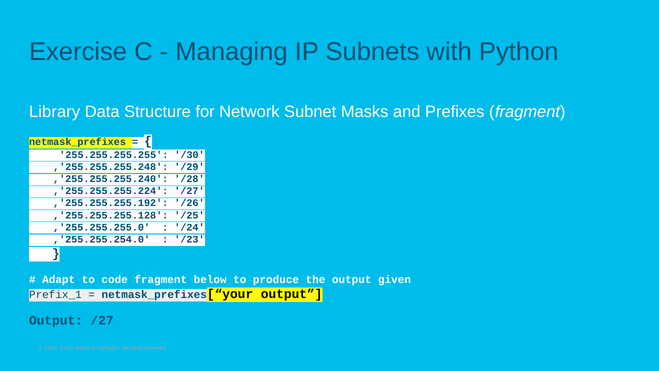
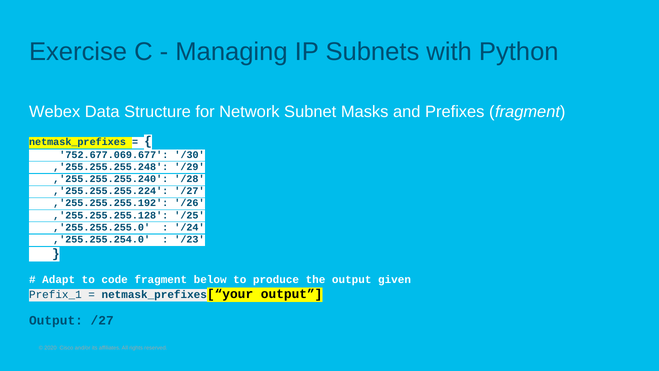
Library: Library -> Webex (55, 112)
255.255.255.255: 255.255.255.255 -> 752.677.069.677 (114, 155)
